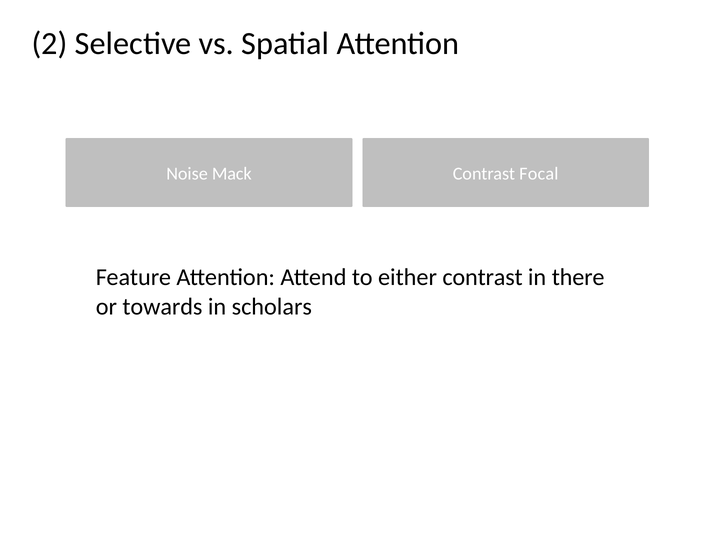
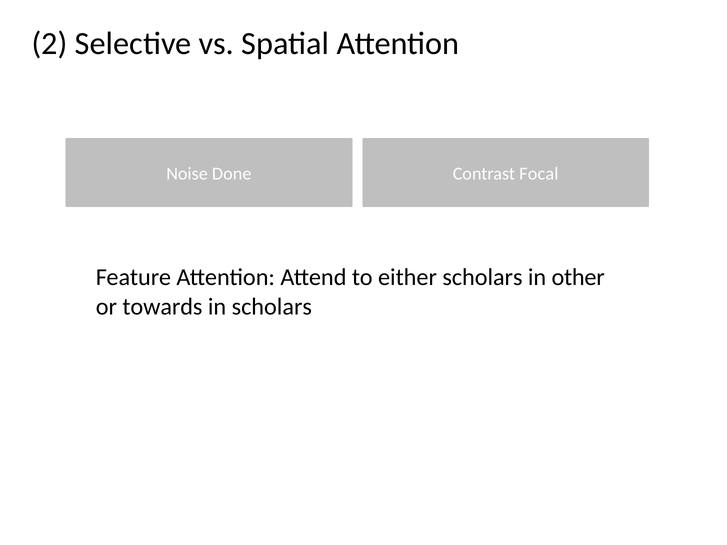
Mack: Mack -> Done (232, 174)
either contrast: contrast -> scholars (482, 278)
there: there -> other (578, 278)
